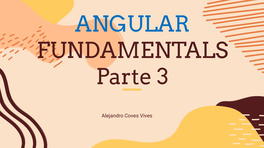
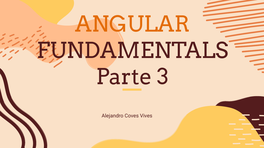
ANGULAR colour: blue -> orange (133, 25)
